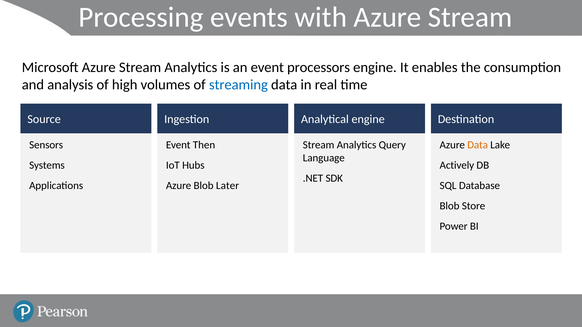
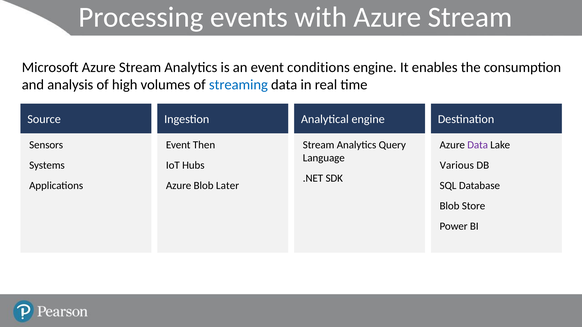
processors: processors -> conditions (318, 67)
Data colour: orange -> purple (478, 145)
Actively: Actively -> Various (457, 165)
